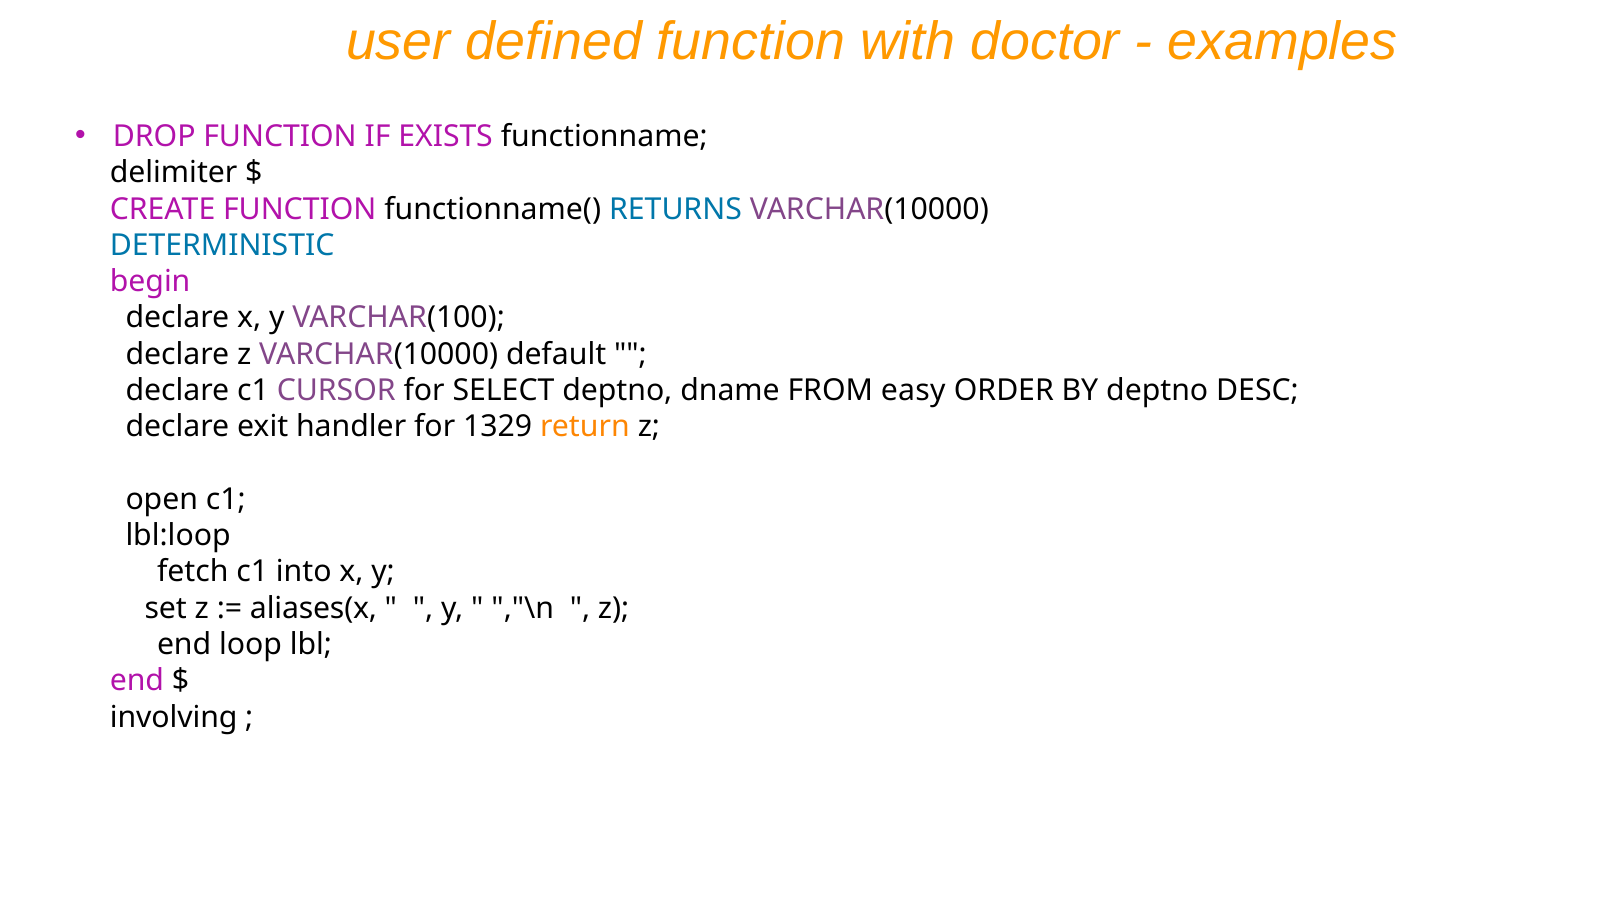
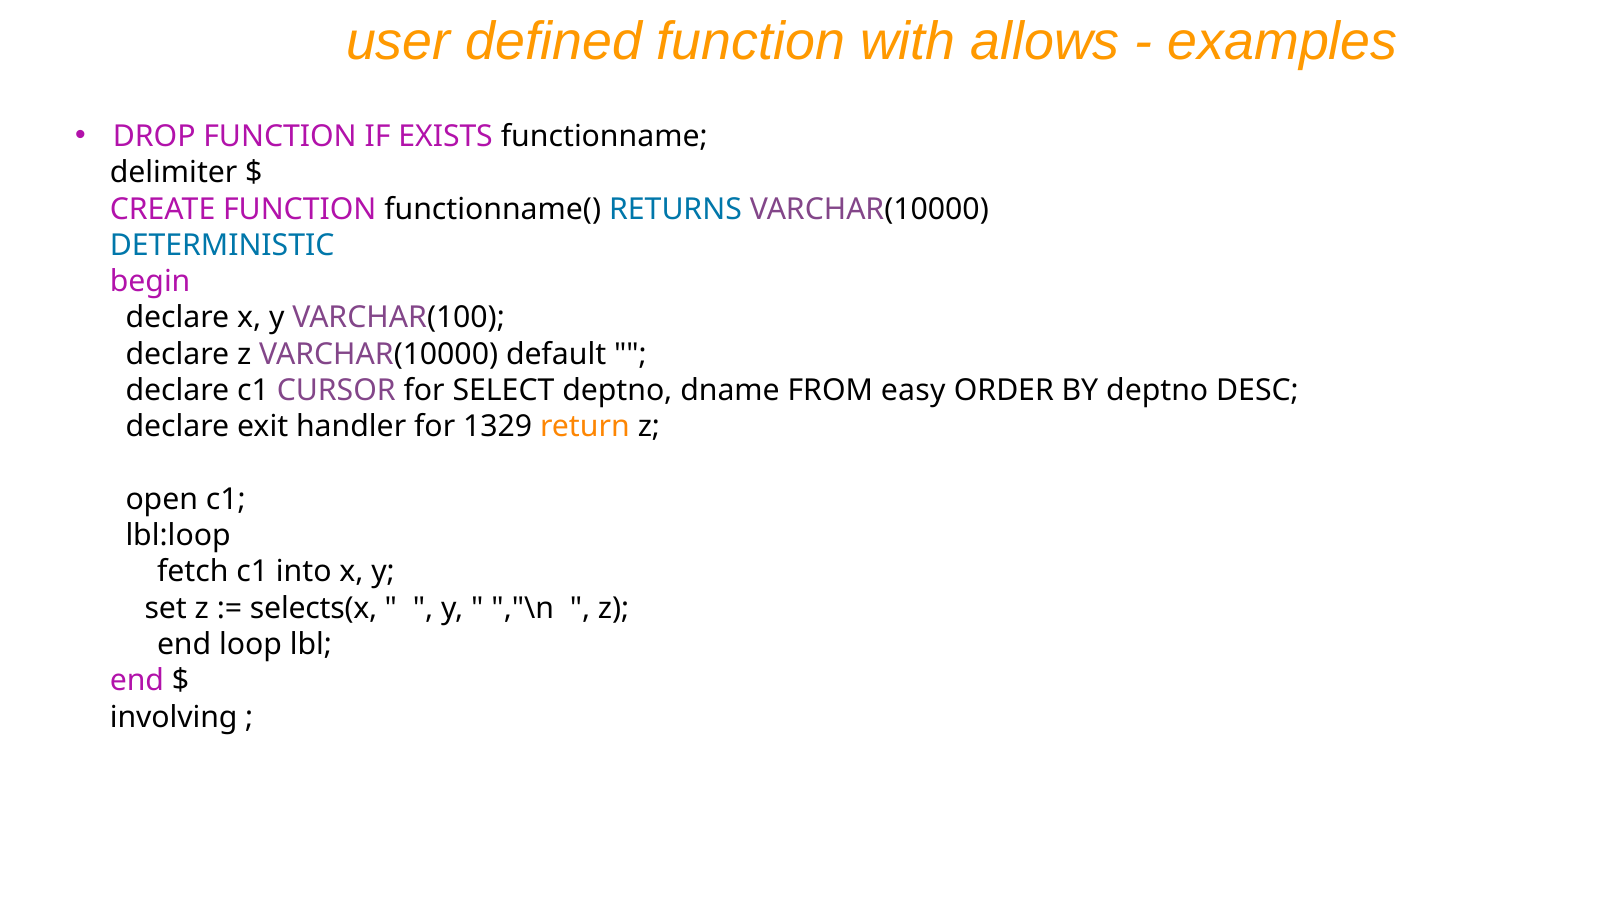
doctor: doctor -> allows (1045, 42)
aliases(x: aliases(x -> selects(x (314, 608)
